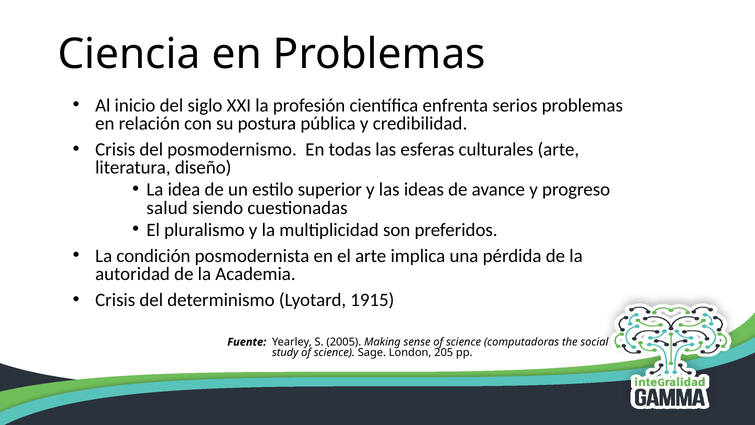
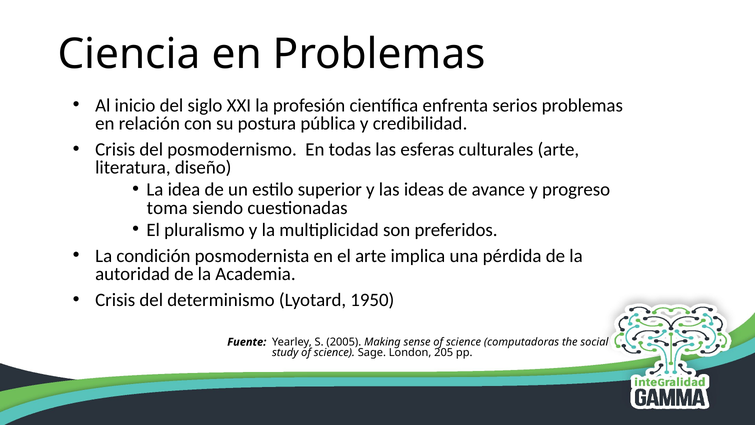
salud: salud -> toma (167, 208)
1915: 1915 -> 1950 (372, 300)
